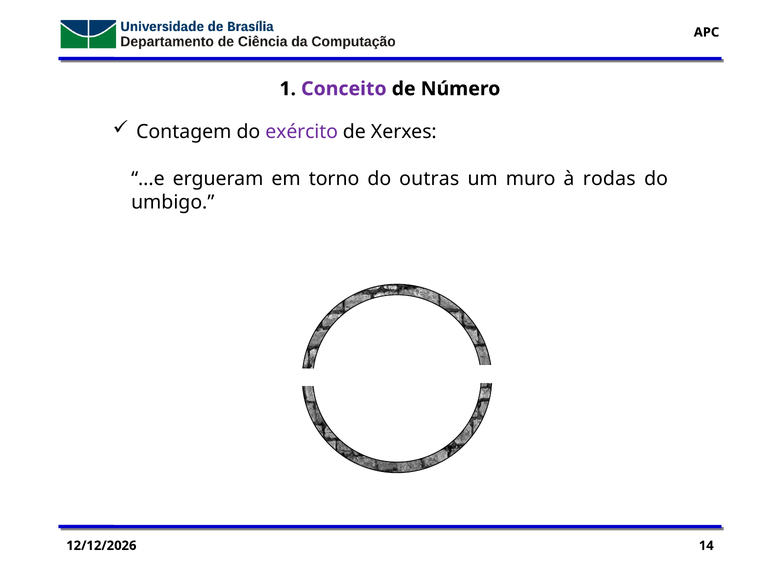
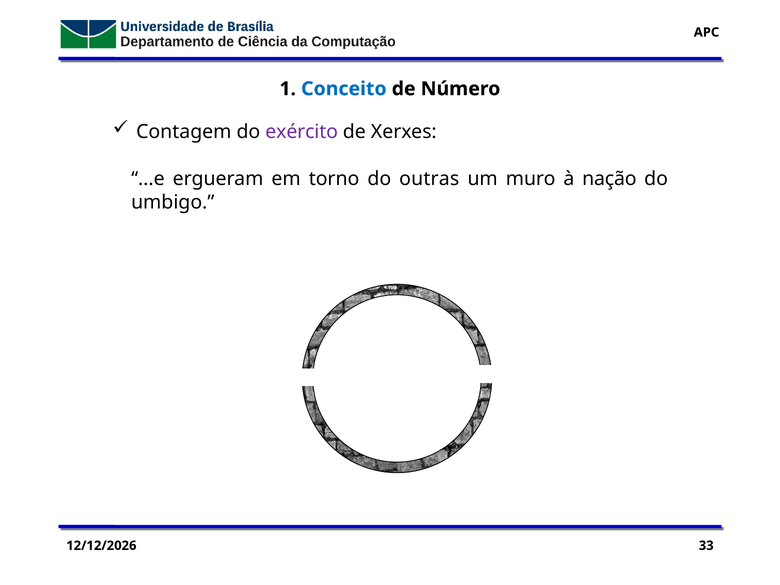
Conceito colour: purple -> blue (344, 89)
rodas: rodas -> nação (609, 179)
14: 14 -> 33 (706, 546)
